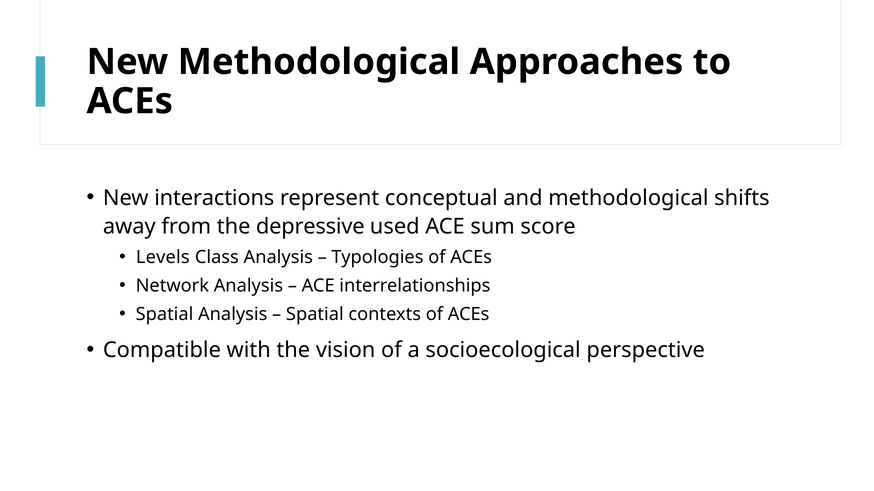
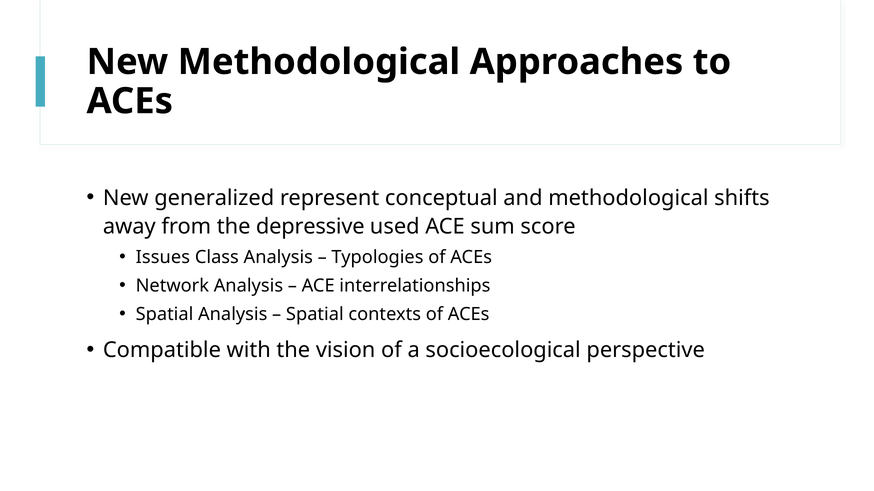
interactions: interactions -> generalized (214, 198)
Levels: Levels -> Issues (163, 257)
